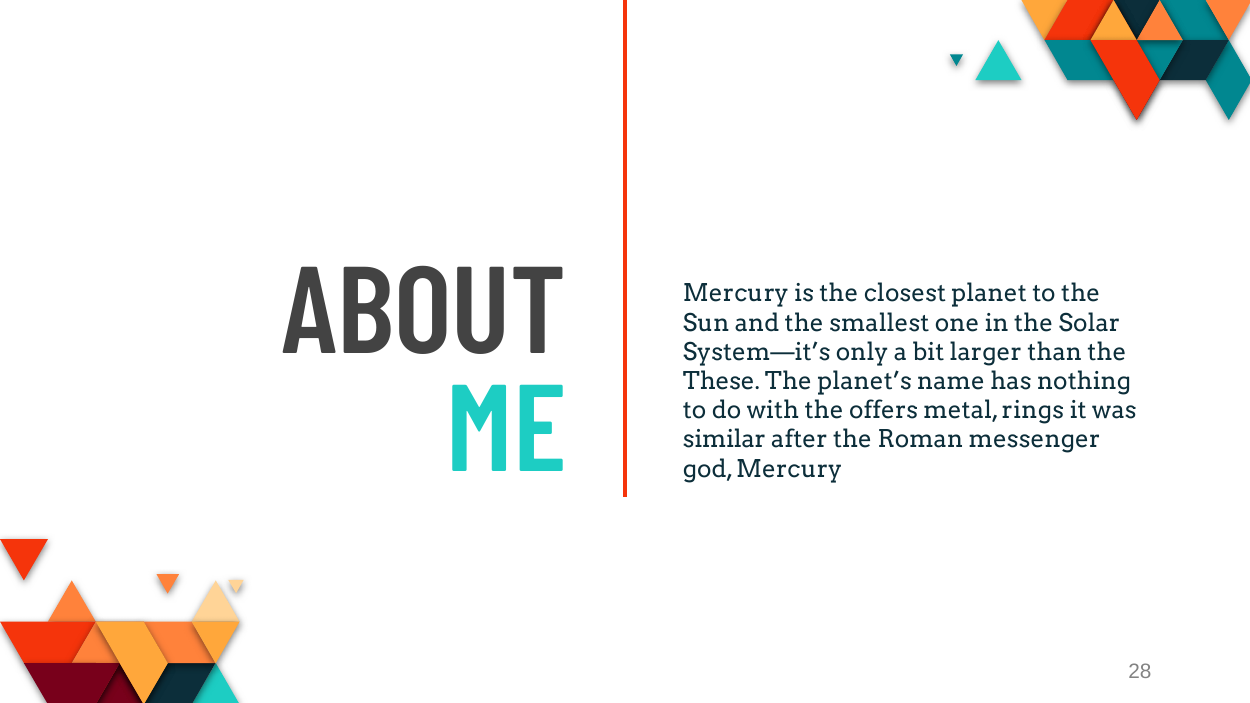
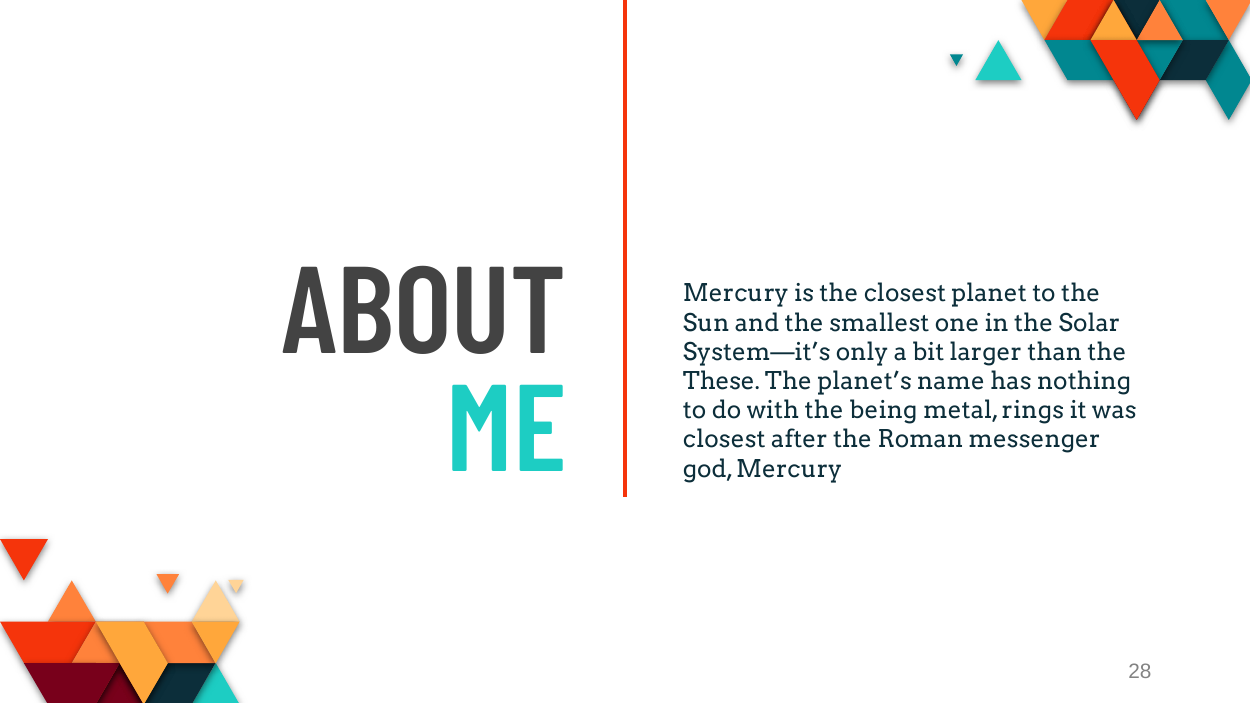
offers: offers -> being (883, 411)
similar: similar -> closest (724, 440)
